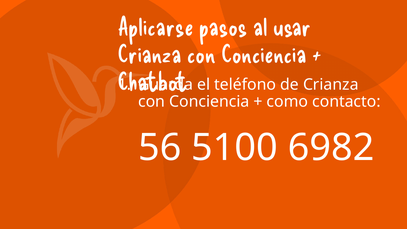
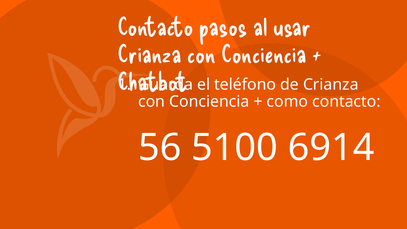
Aplicarse: Aplicarse -> Contacto (156, 27)
6982: 6982 -> 6914 (331, 148)
